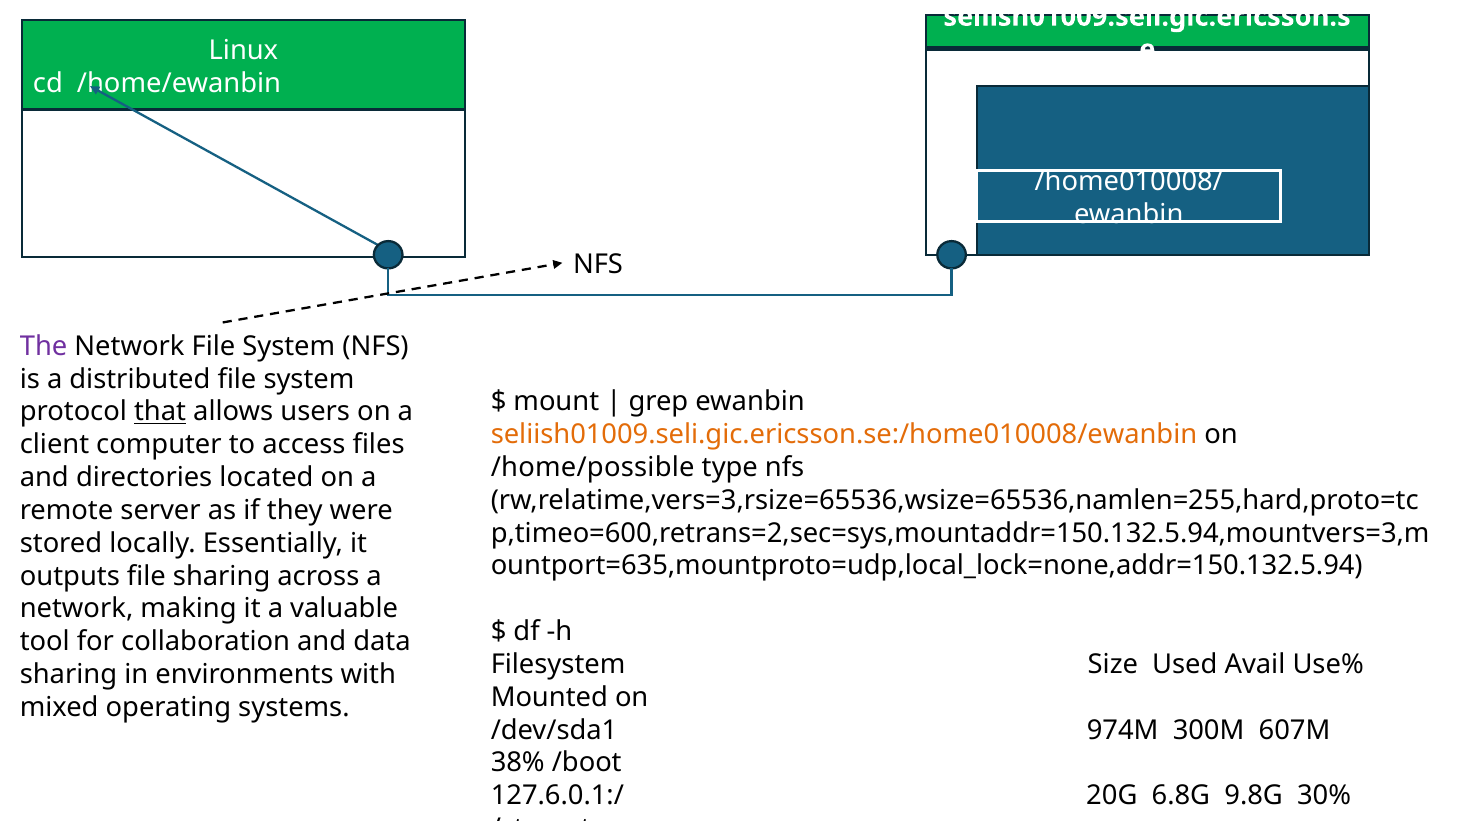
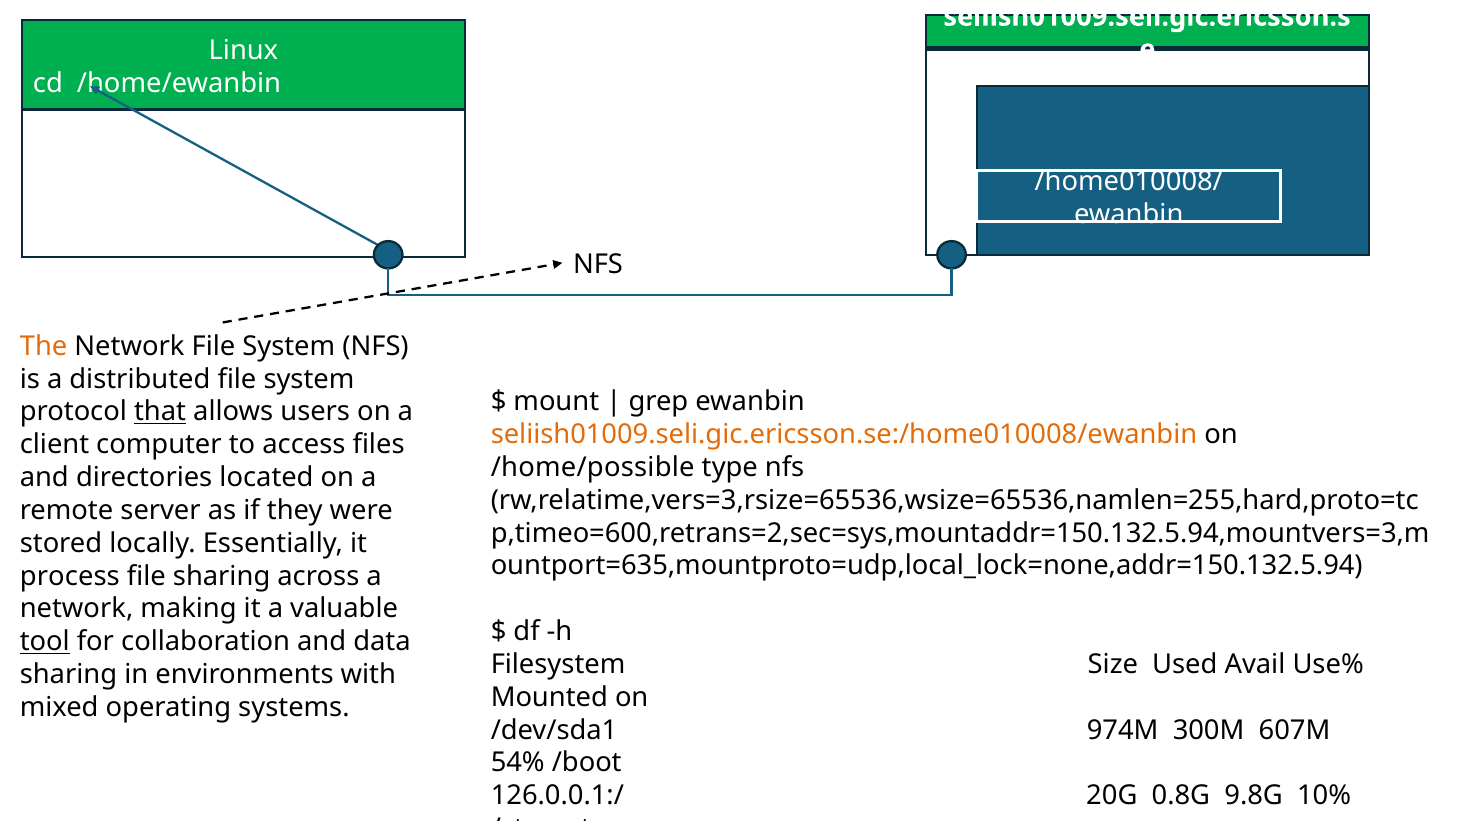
The colour: purple -> orange (44, 346)
outputs: outputs -> process (70, 576)
tool underline: none -> present (45, 641)
38%: 38% -> 54% (518, 763)
127.6.0.1:/: 127.6.0.1:/ -> 126.0.0.1:/ (557, 795)
6.8G: 6.8G -> 0.8G (1181, 795)
30%: 30% -> 10% (1324, 795)
